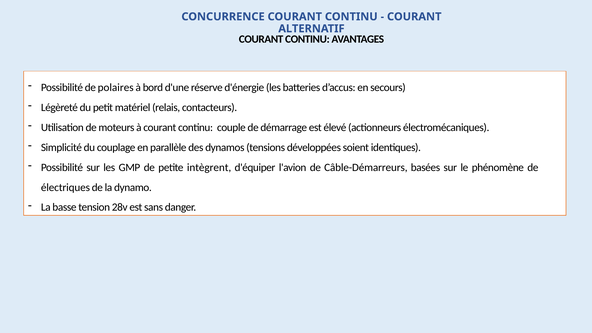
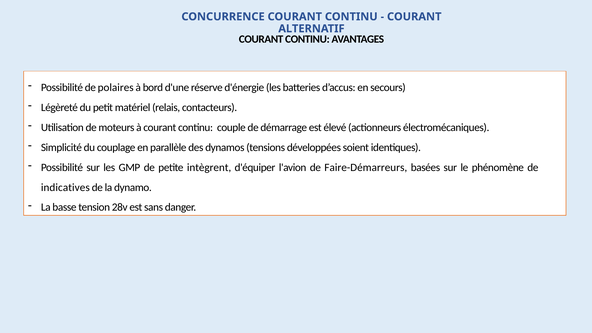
Câble-Démarreurs: Câble-Démarreurs -> Faire-Démarreurs (366, 167)
électriques: électriques -> indicatives (65, 187)
